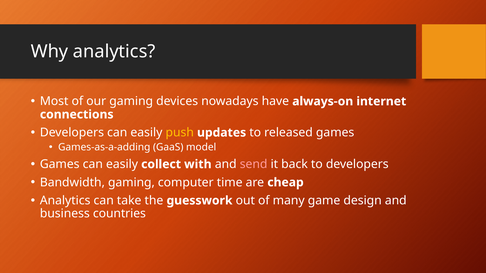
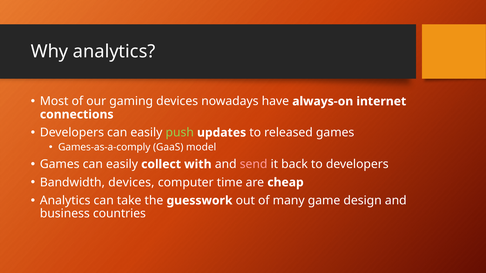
push colour: yellow -> light green (180, 133)
Games-as-a-adding: Games-as-a-adding -> Games-as-a-comply (104, 147)
Bandwidth gaming: gaming -> devices (131, 183)
